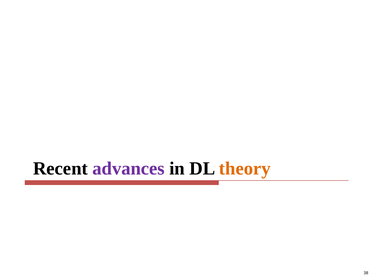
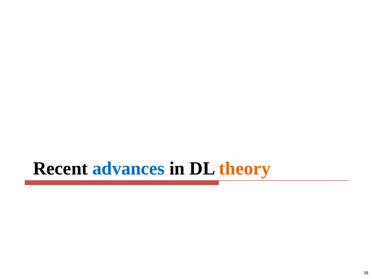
advances colour: purple -> blue (129, 168)
